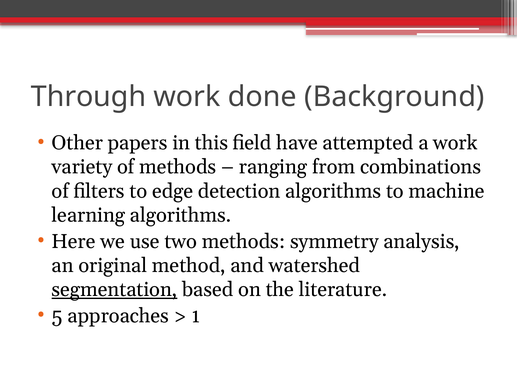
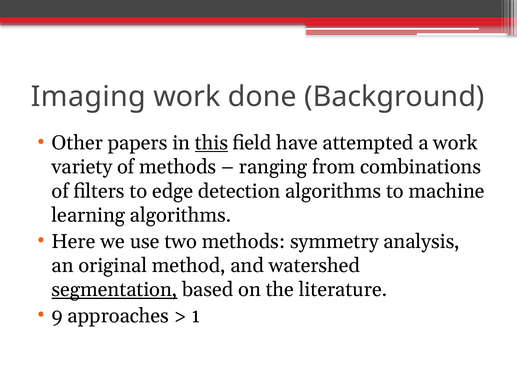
Through: Through -> Imaging (88, 97)
this underline: none -> present (212, 143)
5: 5 -> 9 (57, 316)
